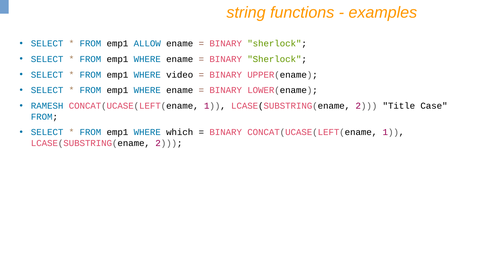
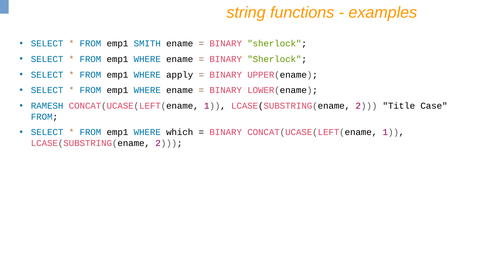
ALLOW: ALLOW -> SMITH (147, 44)
video: video -> apply (180, 75)
